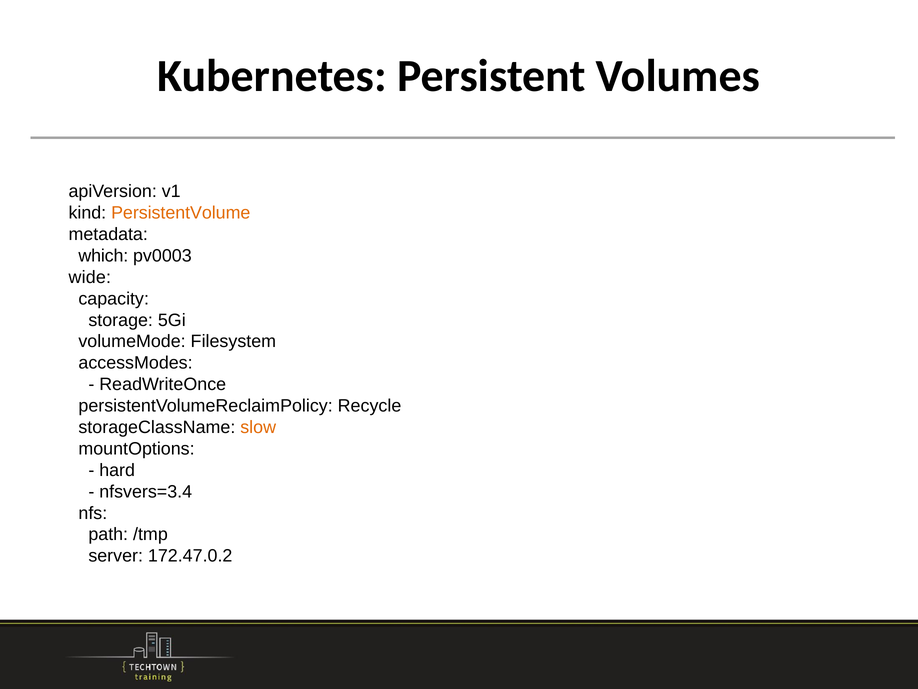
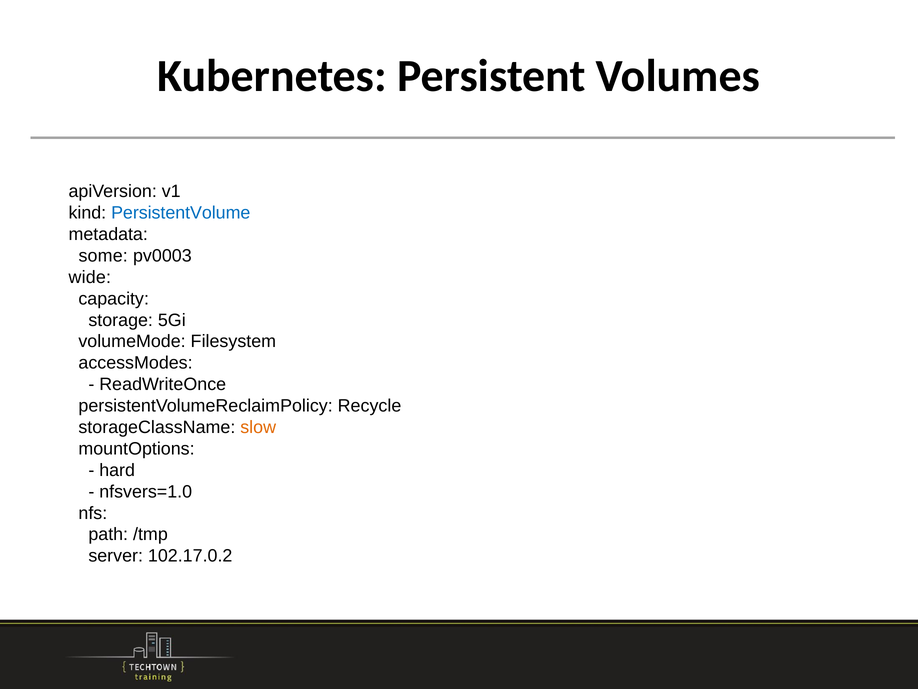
PersistentVolume colour: orange -> blue (181, 213)
which: which -> some (103, 256)
nfsvers=3.4: nfsvers=3.4 -> nfsvers=1.0 (146, 491)
172.47.0.2: 172.47.0.2 -> 102.17.0.2 (190, 556)
